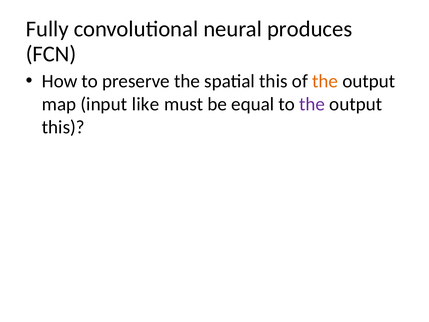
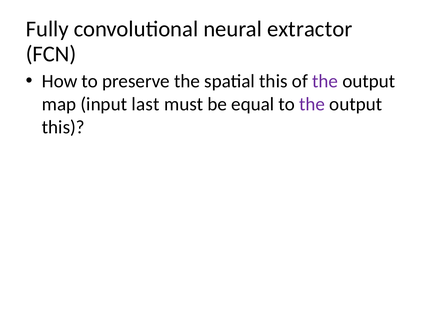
produces: produces -> extractor (310, 29)
the colour: orange -> purple (325, 81)
like: like -> last (146, 104)
